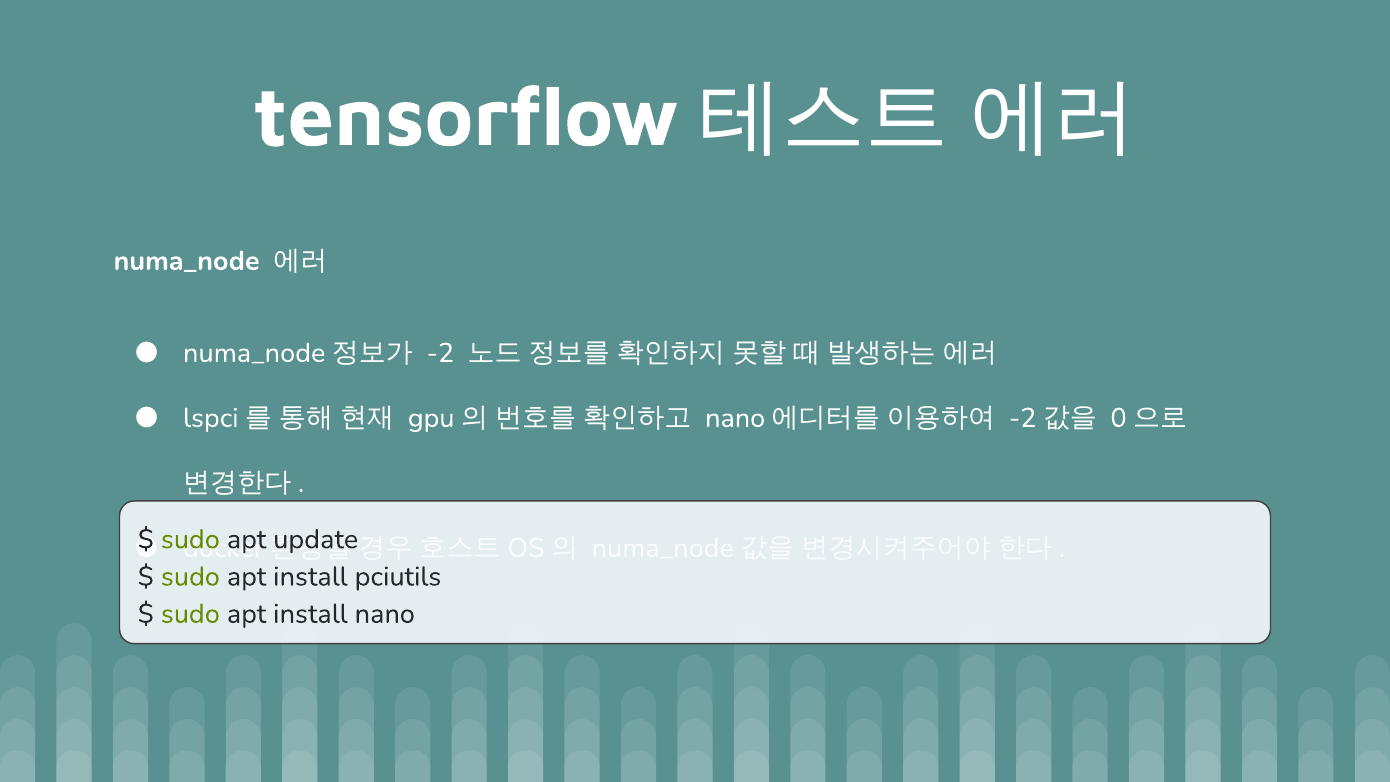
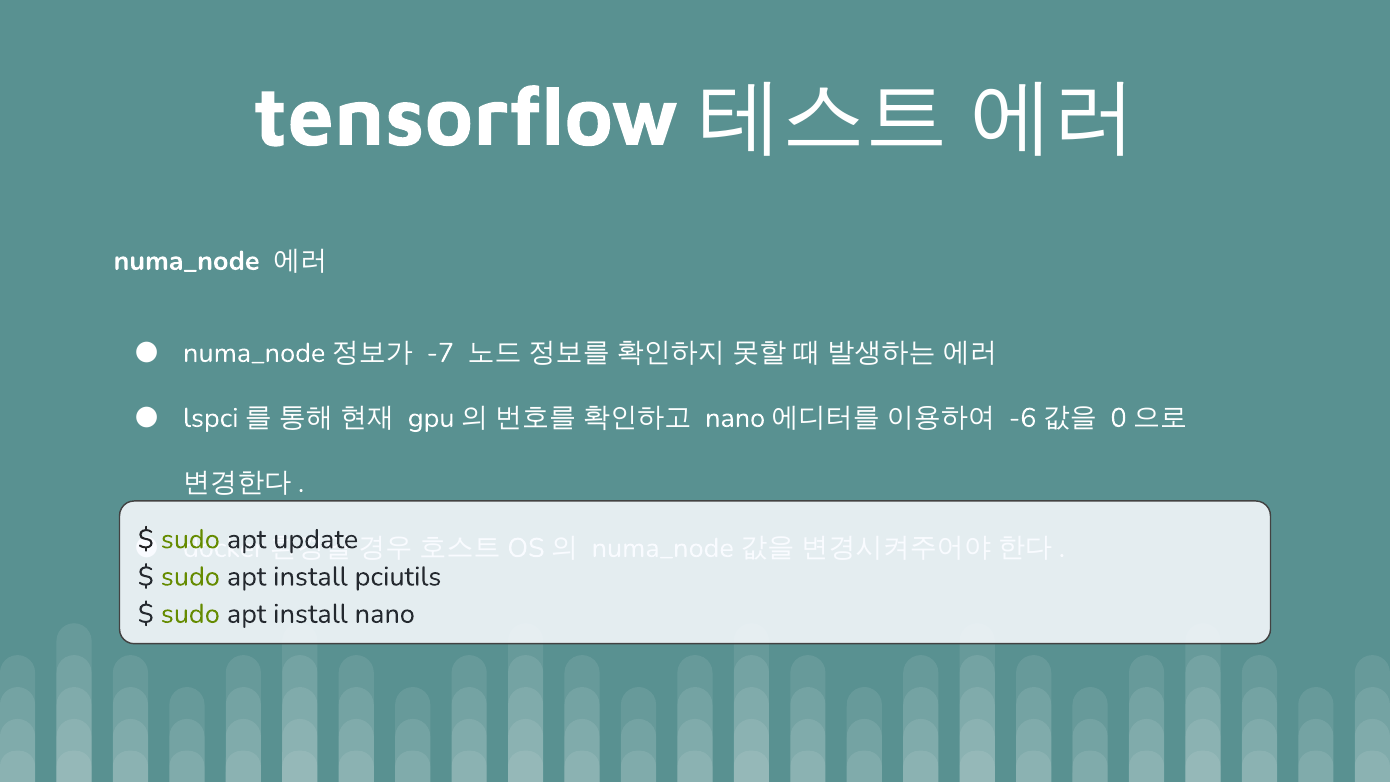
-2: -2 -> -7 (440, 353)
-2: -2 -> -6 (1023, 418)
